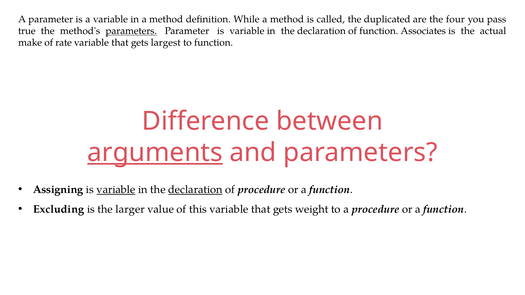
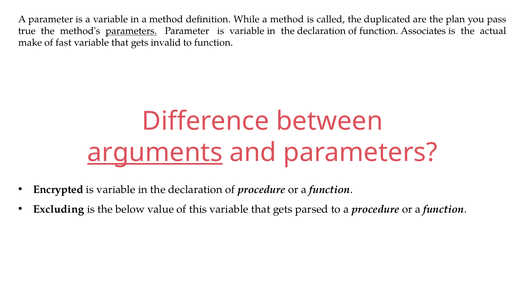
four: four -> plan (455, 19)
rate: rate -> fast (64, 43)
largest: largest -> invalid (166, 43)
Assigning: Assigning -> Encrypted (58, 190)
variable underline: present -> none (116, 190)
declaration underline: present -> none (195, 190)
larger: larger -> below (130, 209)
weight: weight -> parsed (312, 209)
